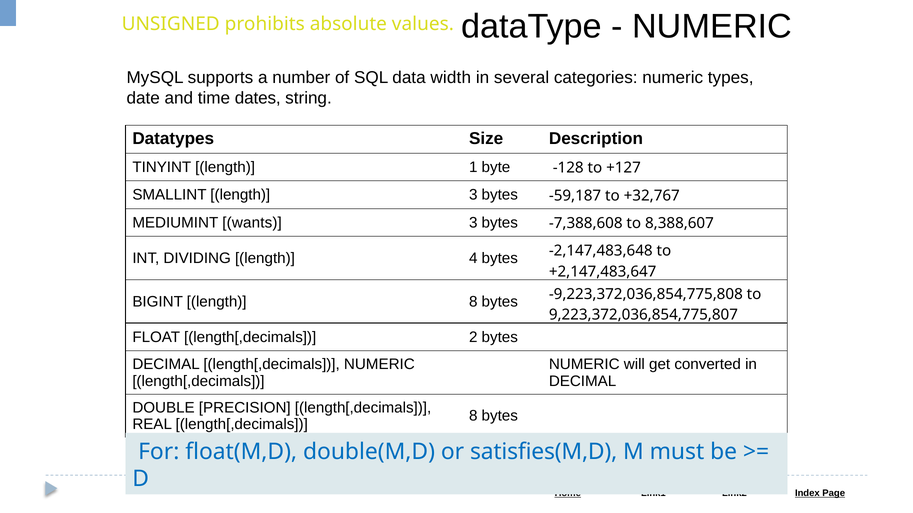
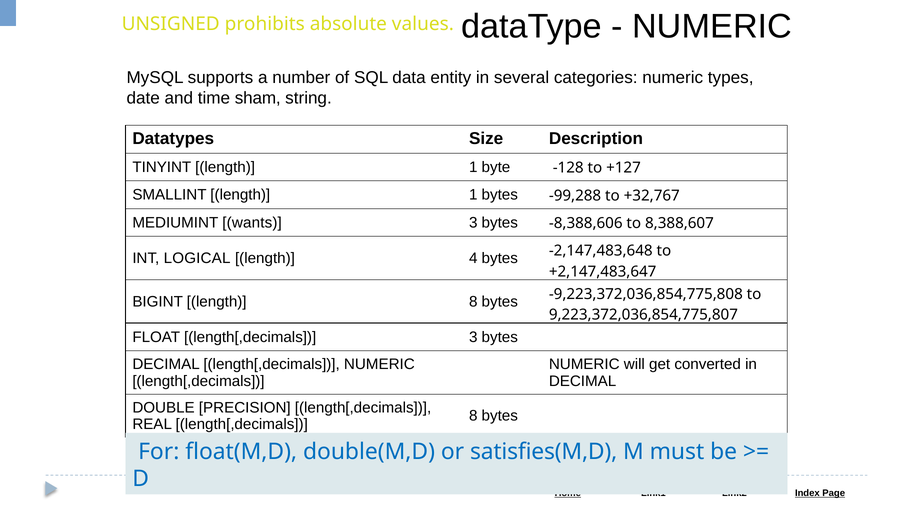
width: width -> entity (451, 78)
dates: dates -> sham (258, 98)
SMALLINT length 3: 3 -> 1 (473, 195)
-59,187: -59,187 -> -99,288 (575, 196)
-7,388,608: -7,388,608 -> -8,388,606 (586, 224)
DIVIDING: DIVIDING -> LOGICAL (197, 259)
length[,decimals 2: 2 -> 3 (473, 337)
